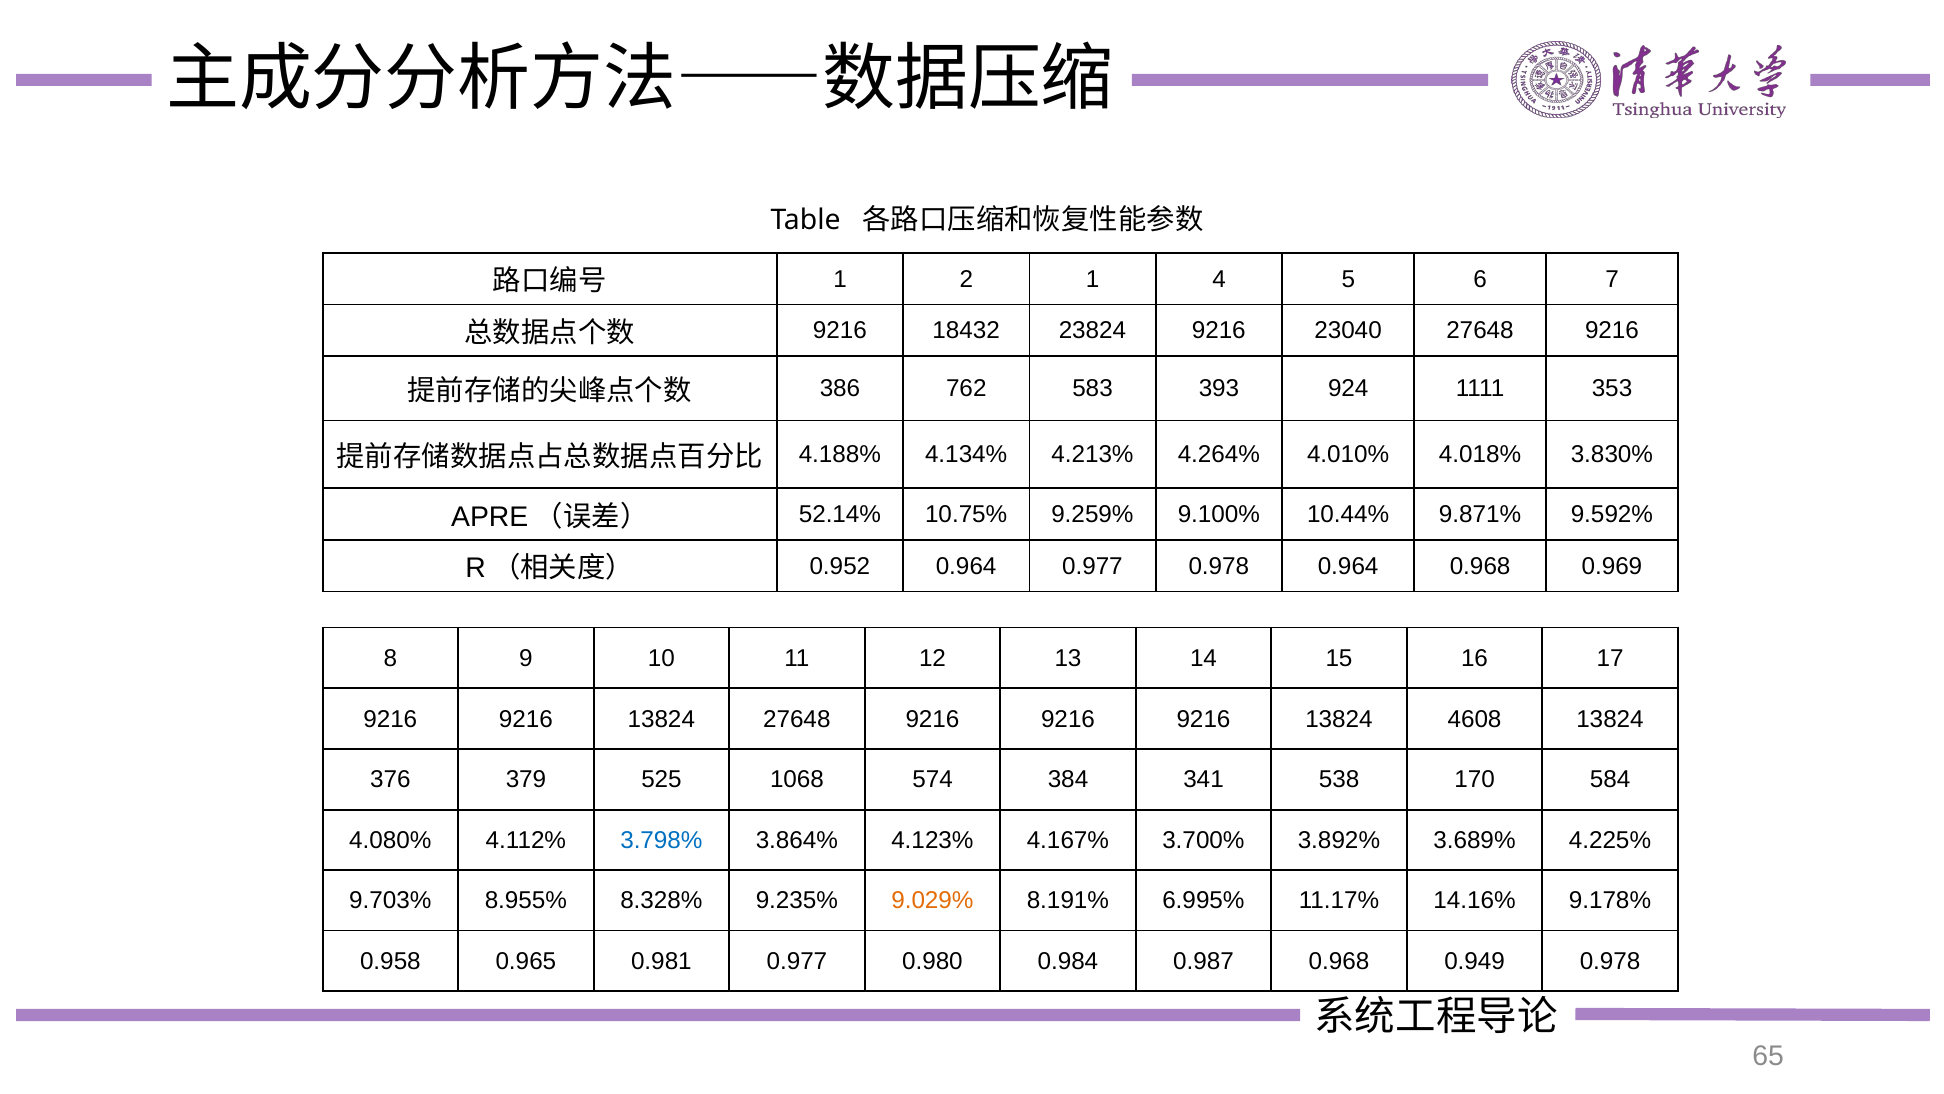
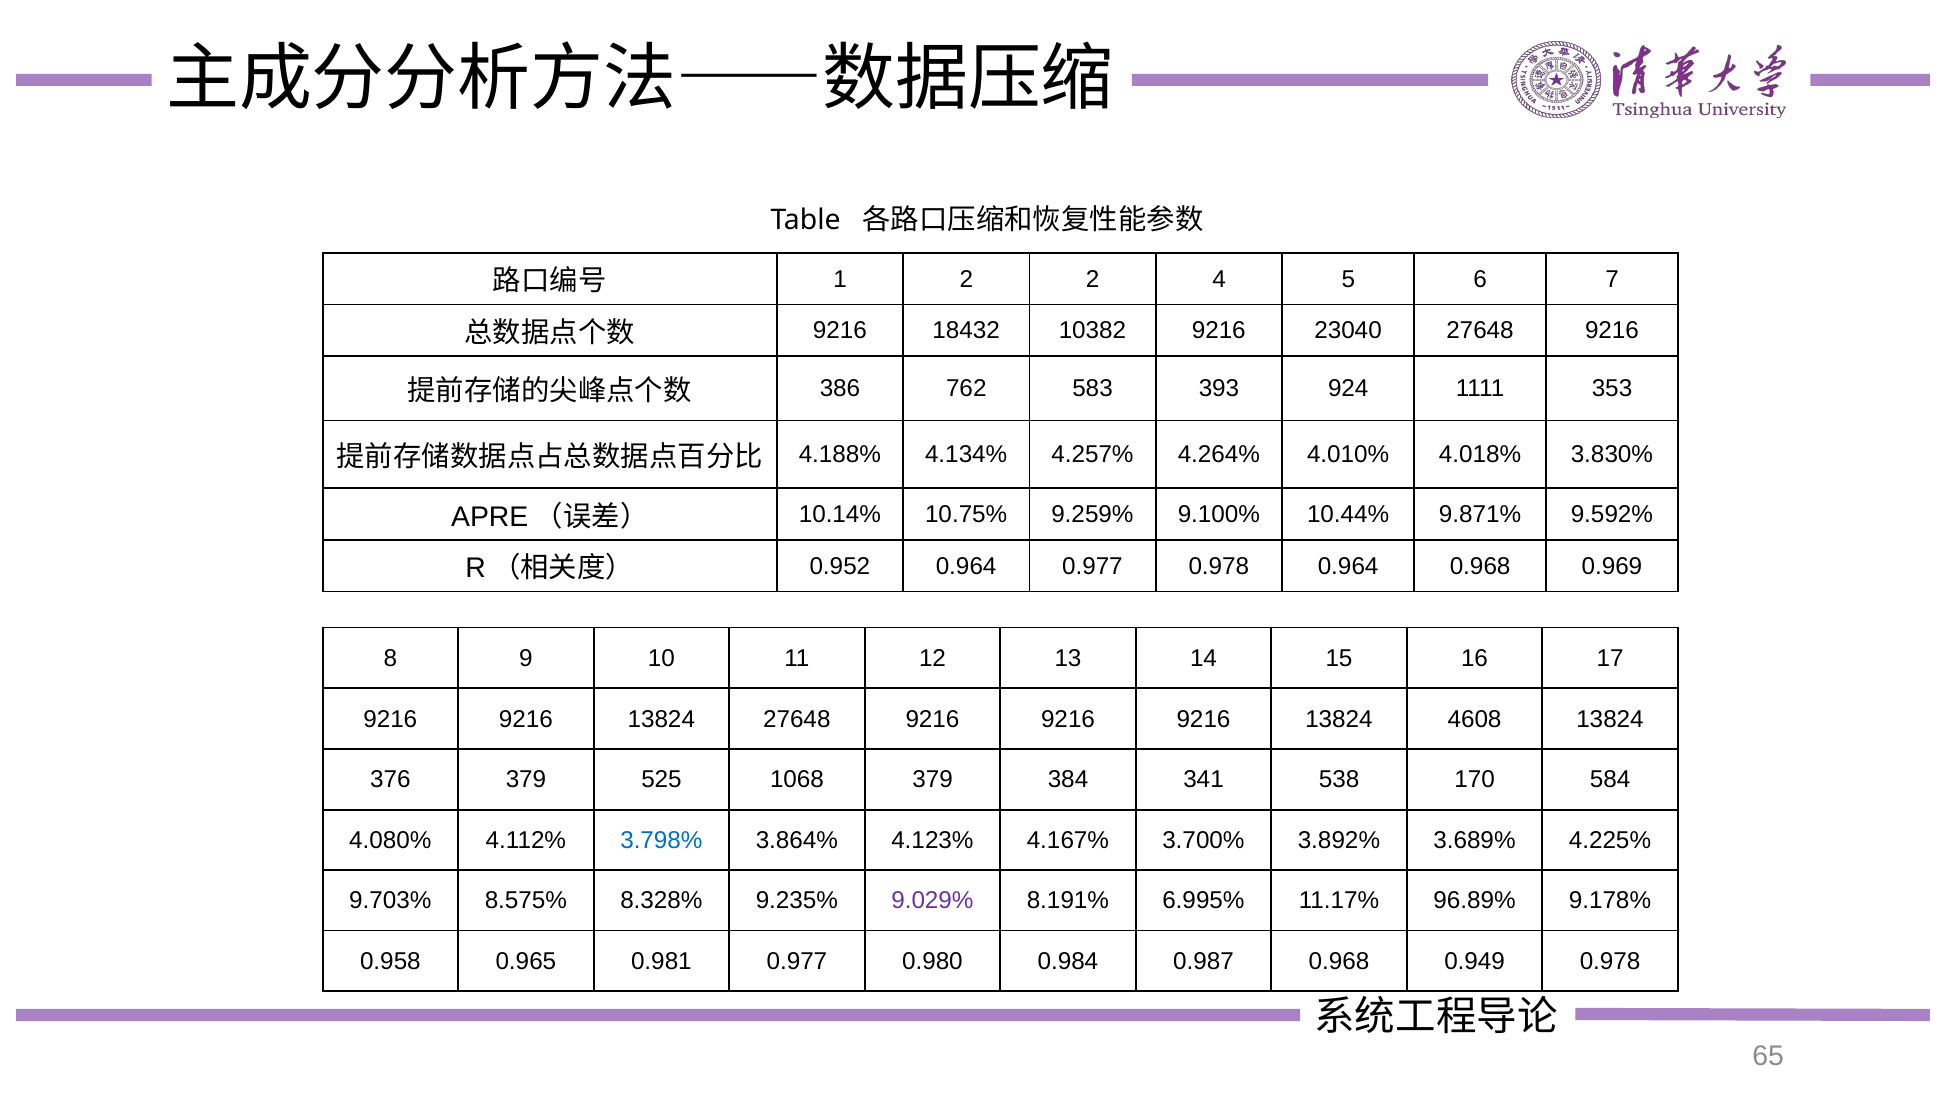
2 1: 1 -> 2 (1093, 279)
23824: 23824 -> 10382 (1092, 330)
4.213%: 4.213% -> 4.257% (1092, 455)
52.14%: 52.14% -> 10.14% (840, 514)
1068 574: 574 -> 379 (933, 780)
8.955%: 8.955% -> 8.575% (526, 900)
9.029% colour: orange -> purple (932, 900)
14.16%: 14.16% -> 96.89% (1475, 900)
